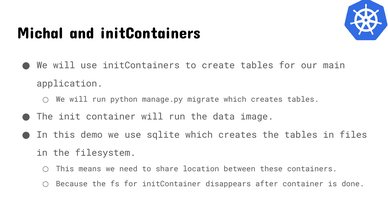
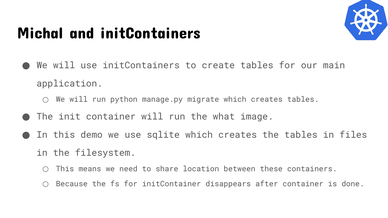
data: data -> what (224, 117)
